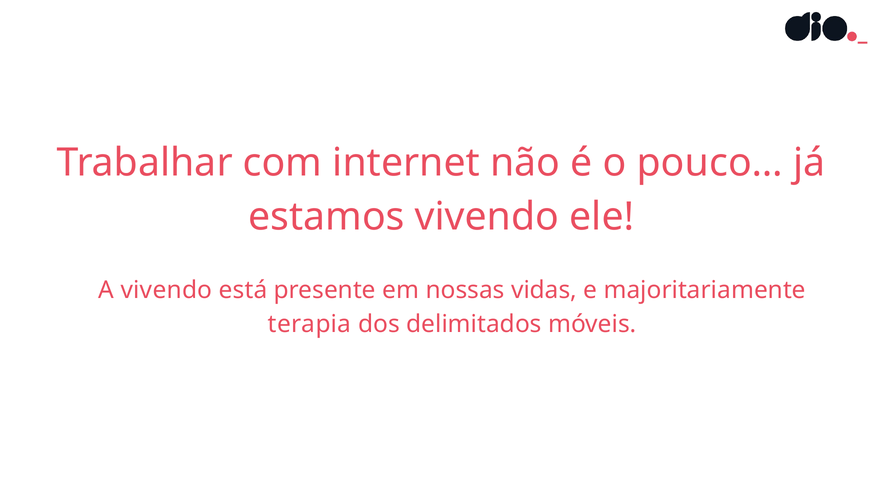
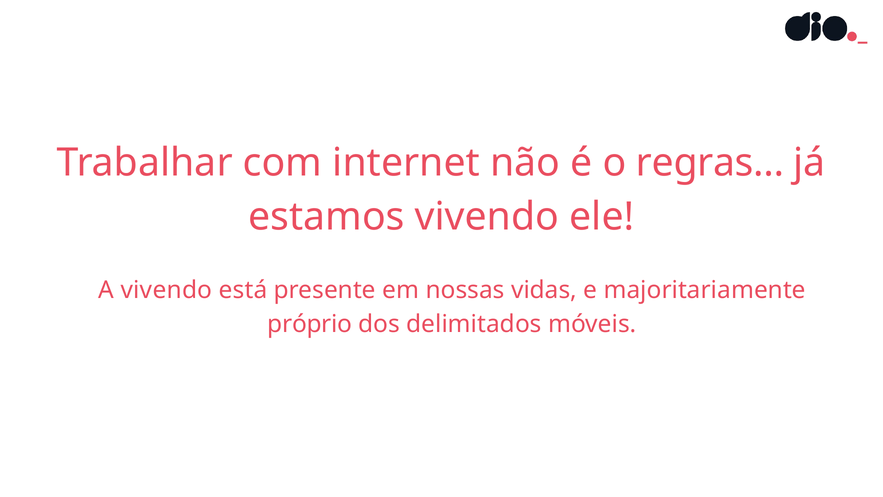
pouco…: pouco… -> regras… (710, 163)
terapia: terapia -> próprio (310, 324)
